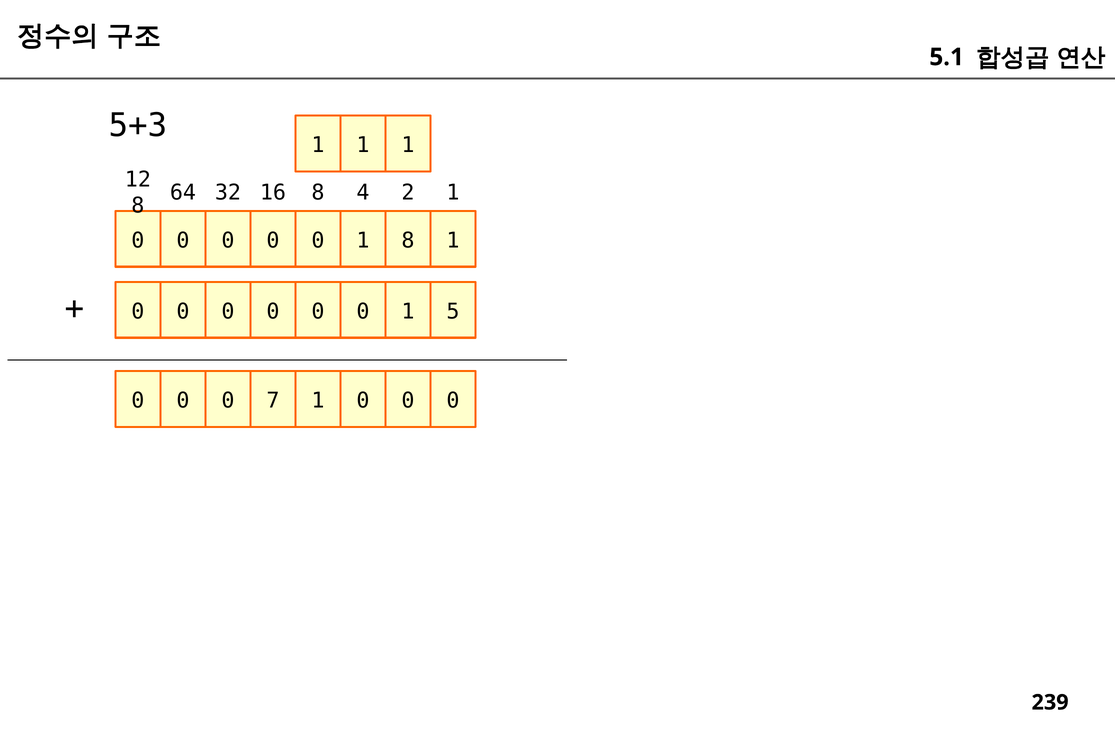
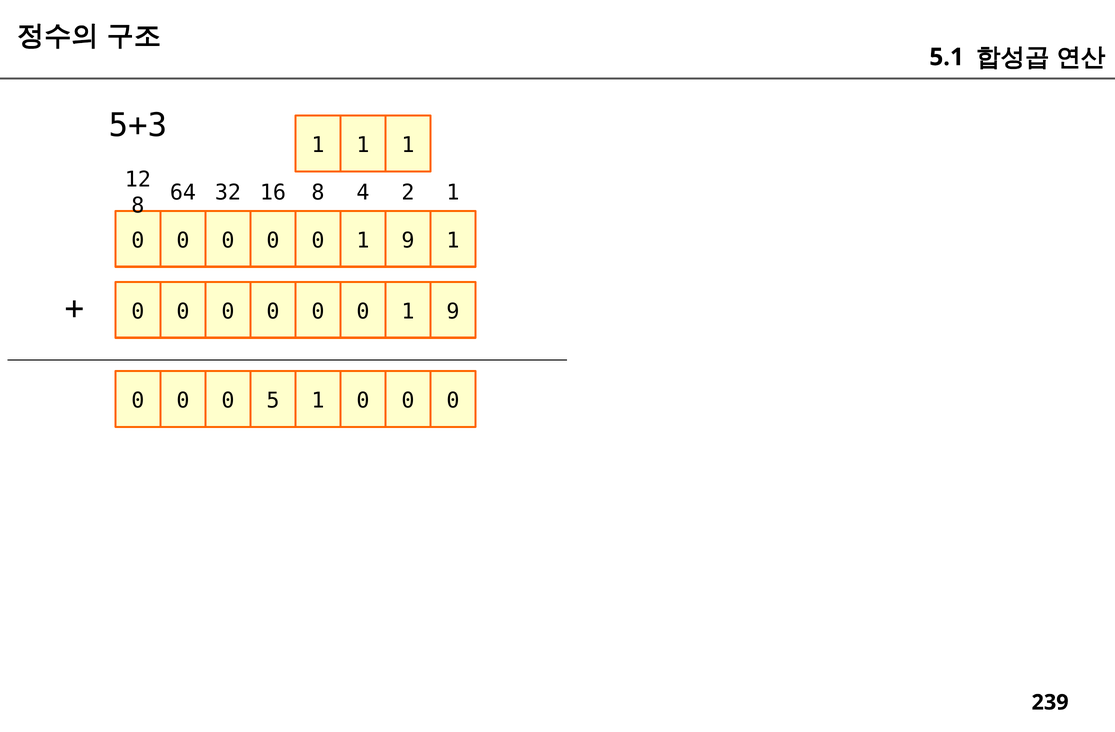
8: 8 -> 9 (408, 241)
5: 5 -> 9 (453, 312)
7: 7 -> 5 (273, 401)
